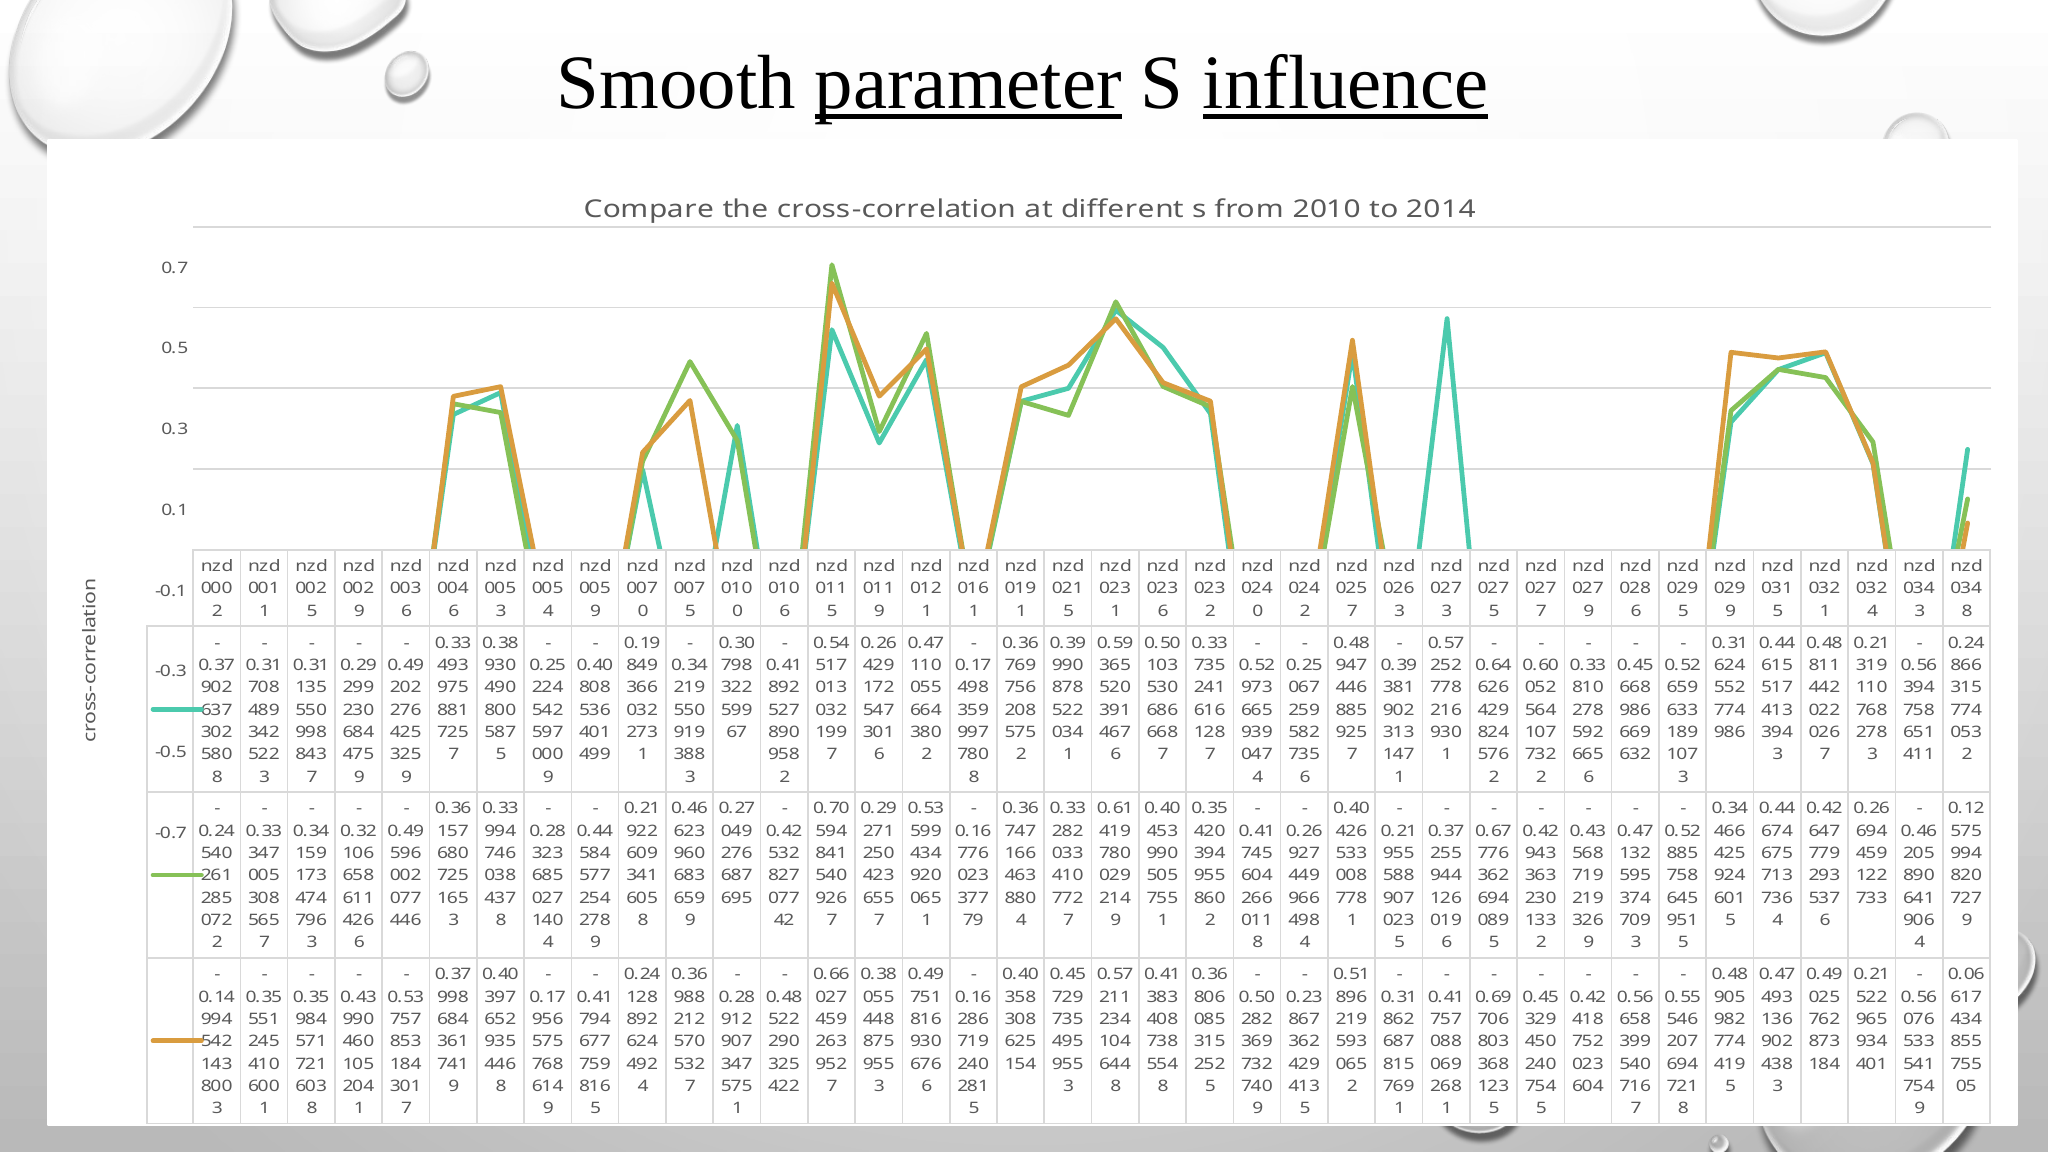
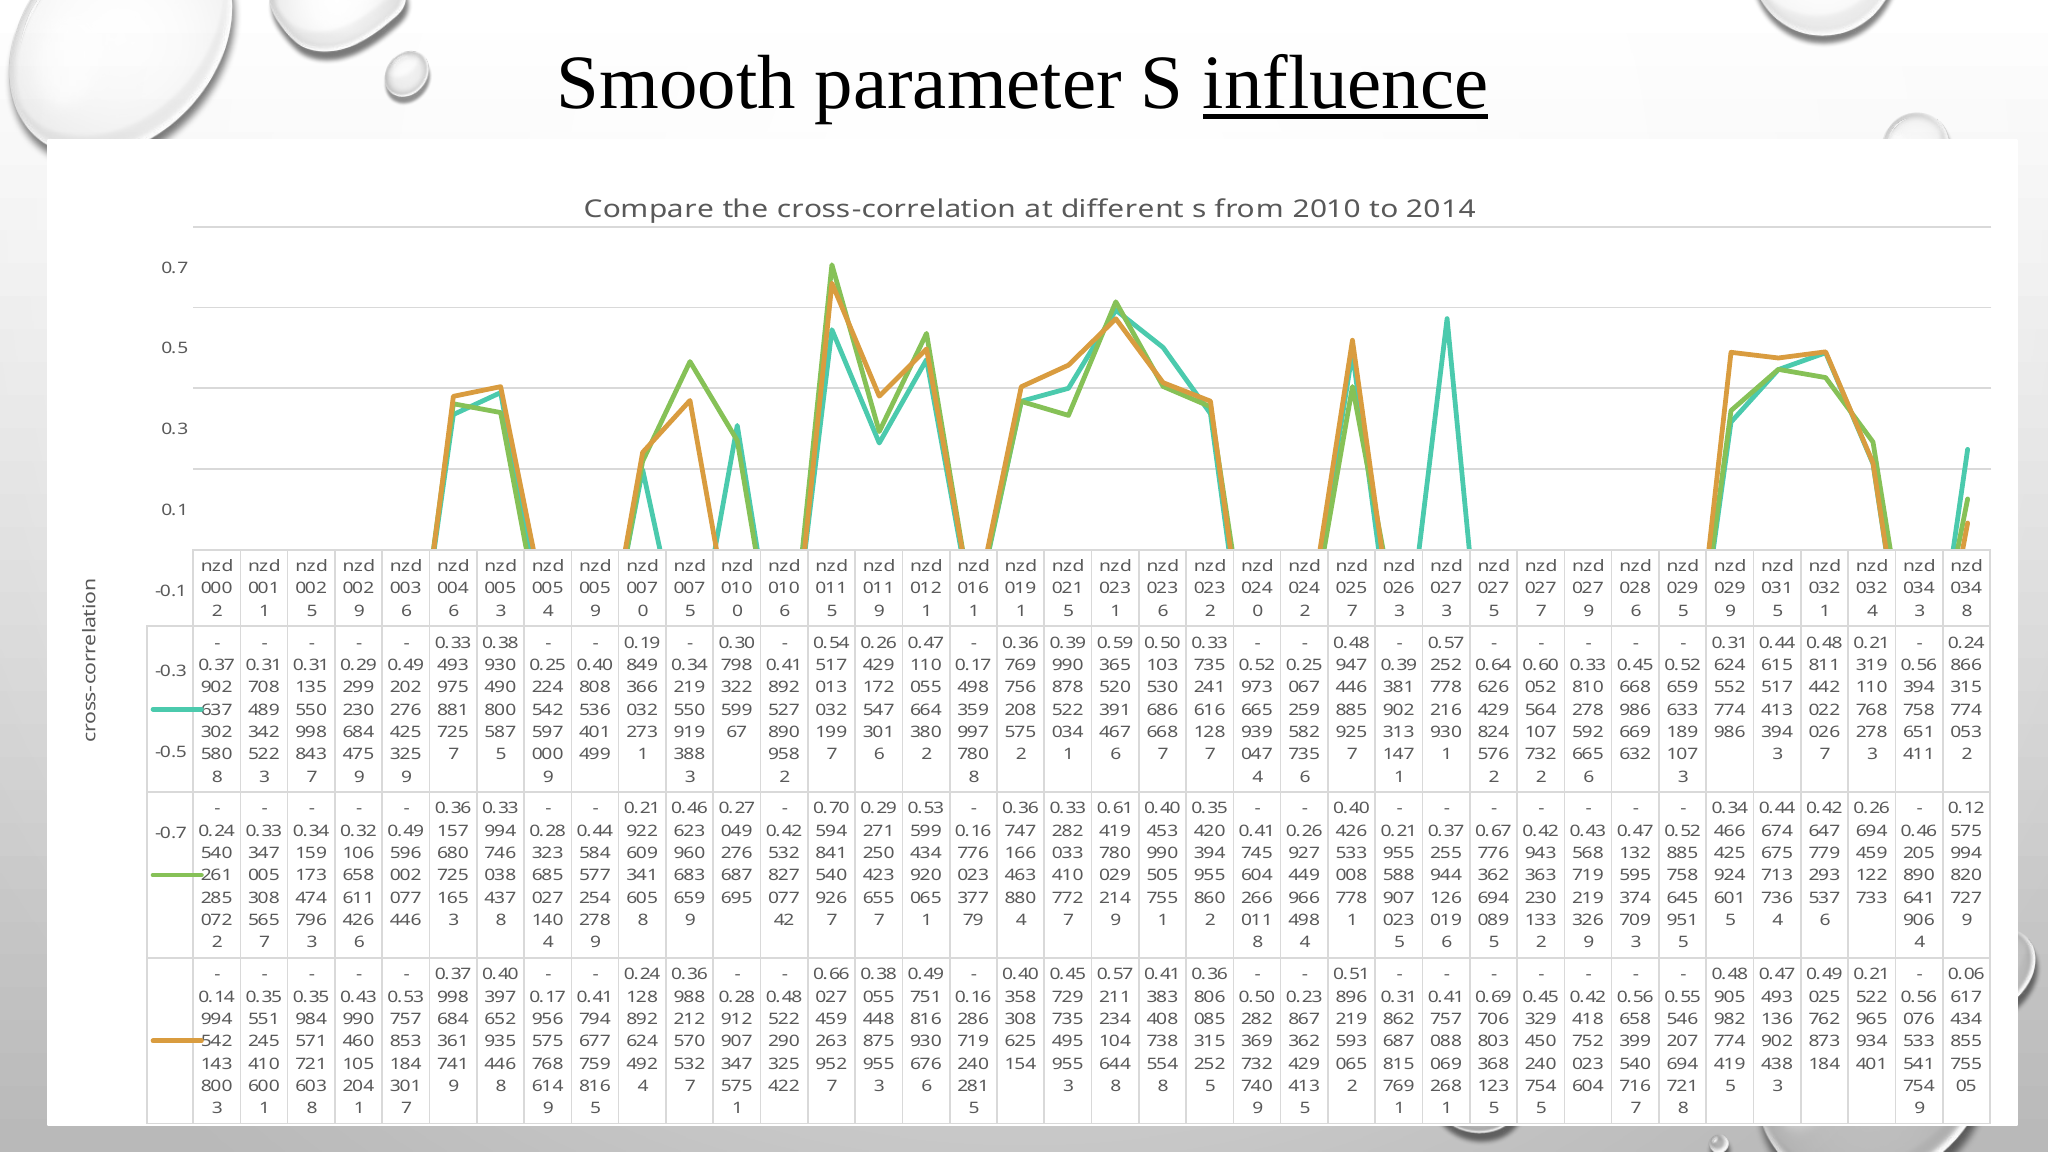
parameter underline: present -> none (968, 83)
